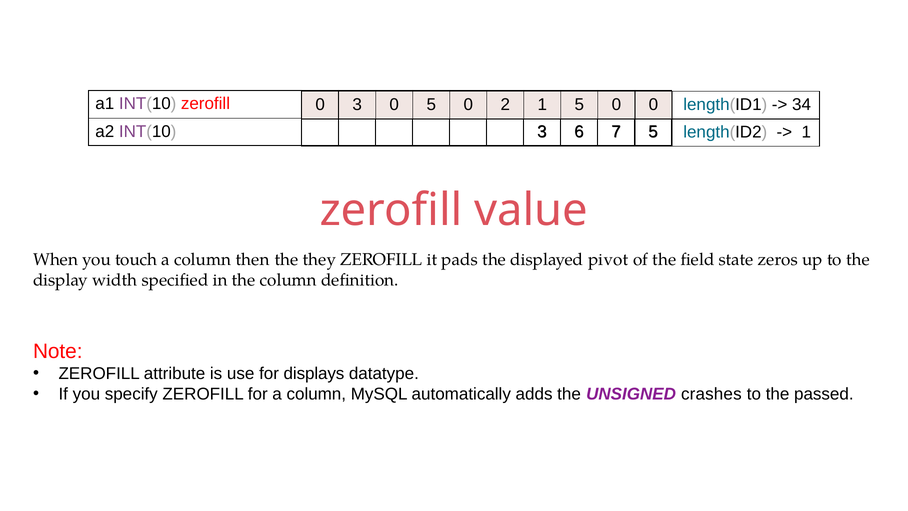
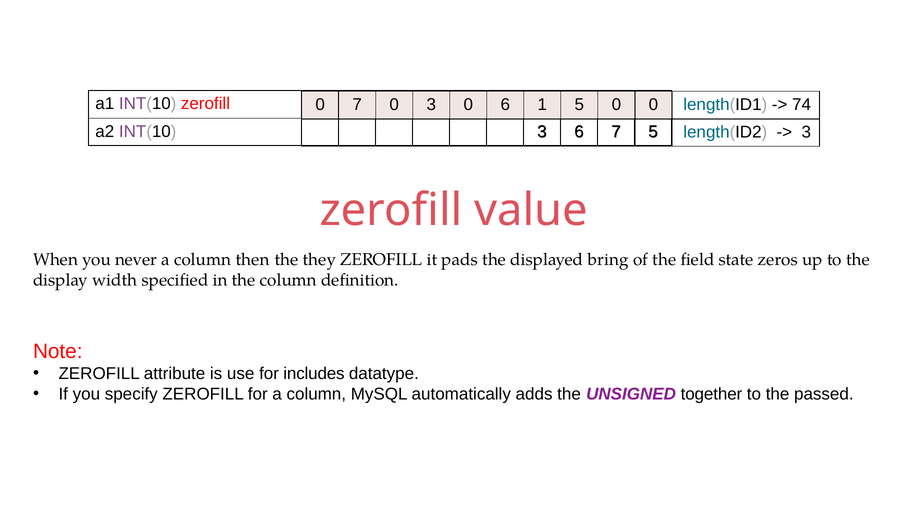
0 3: 3 -> 7 (357, 105)
0 5: 5 -> 3 (431, 105)
0 2: 2 -> 6 (505, 105)
34: 34 -> 74 (802, 105)
1: 1 -> 3 (806, 132)
touch: touch -> never (136, 259)
pivot: pivot -> bring (608, 259)
displays: displays -> includes (314, 374)
crashes: crashes -> together (711, 394)
